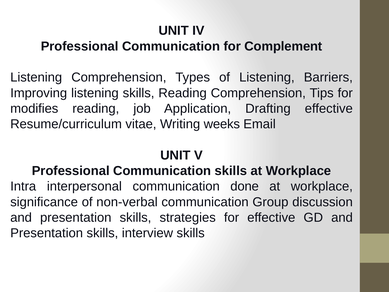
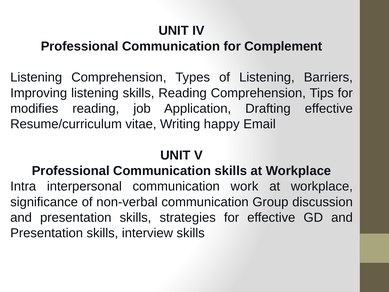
weeks: weeks -> happy (222, 124)
done: done -> work (244, 186)
